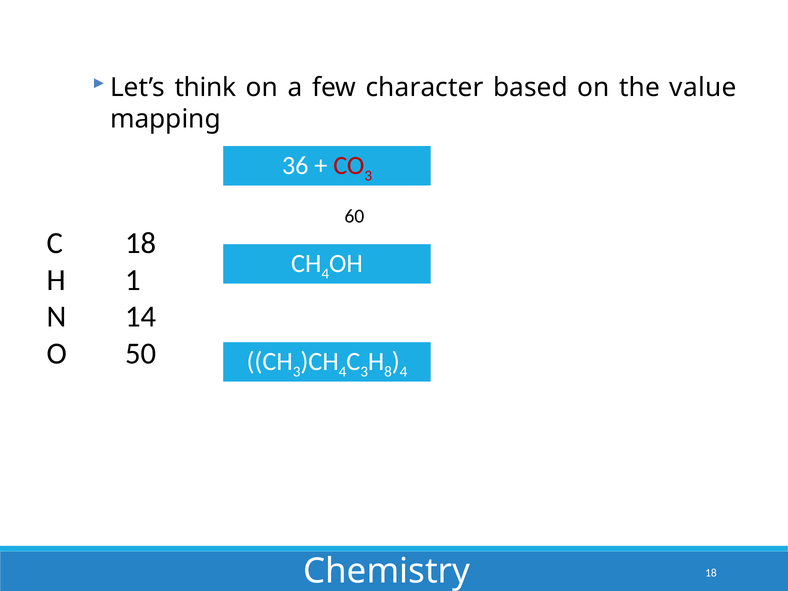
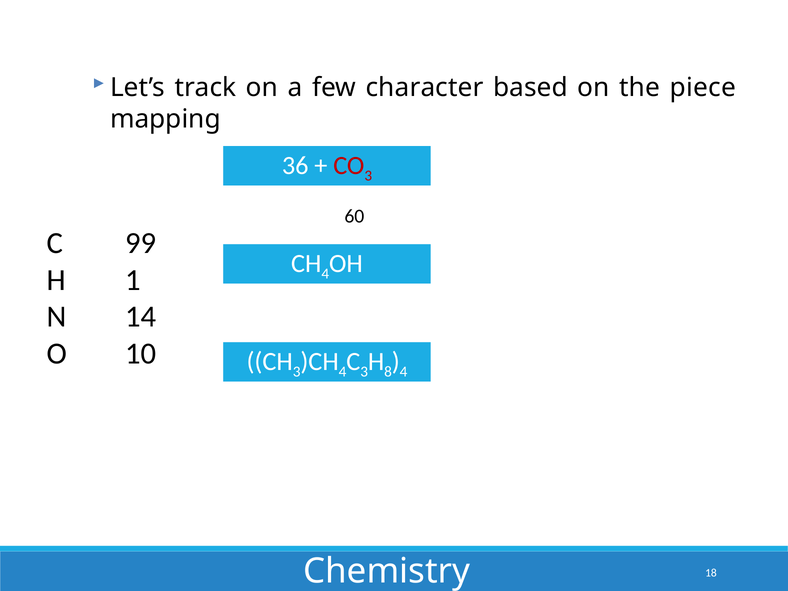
think: think -> track (205, 87)
value: value -> piece (703, 87)
C 18: 18 -> 99 (141, 243)
50: 50 -> 10 (141, 354)
